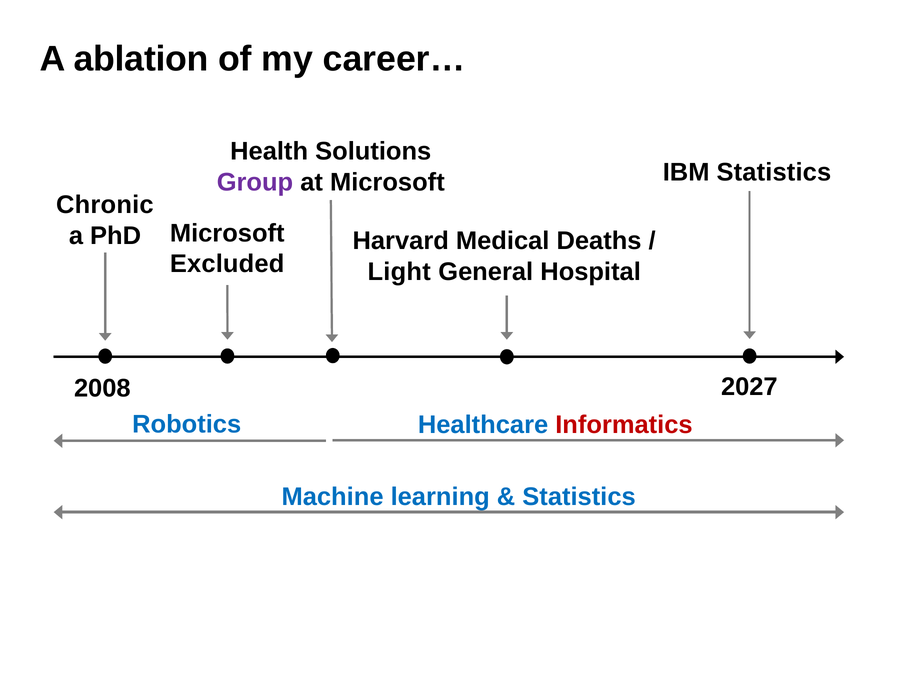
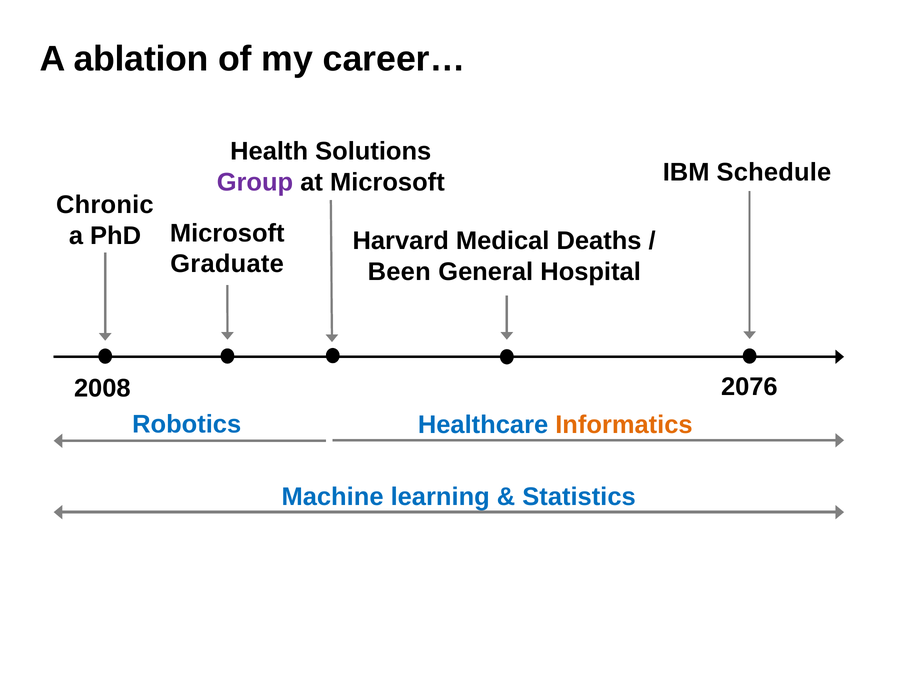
IBM Statistics: Statistics -> Schedule (774, 172)
Excluded: Excluded -> Graduate (227, 264)
Light: Light -> Been (399, 272)
2027: 2027 -> 2076 (749, 386)
Informatics colour: red -> orange (624, 425)
